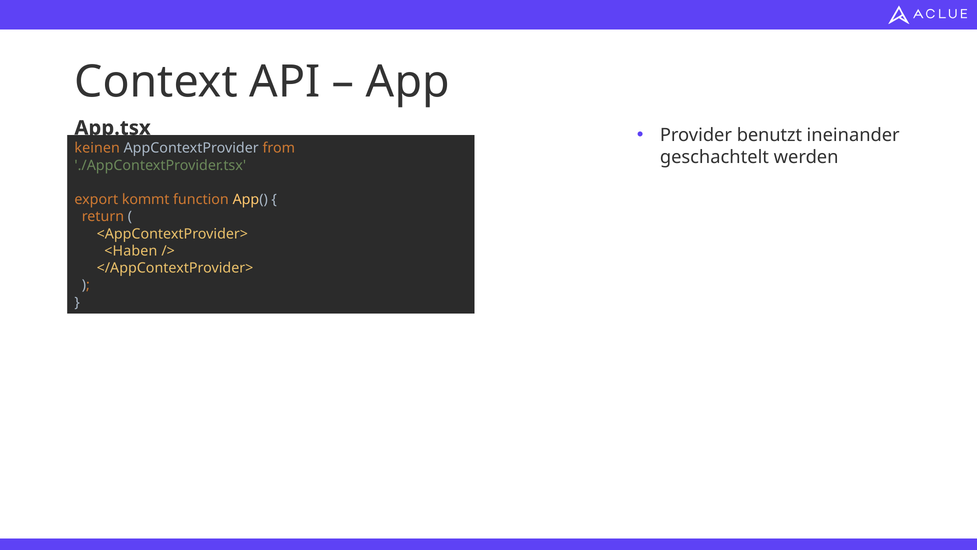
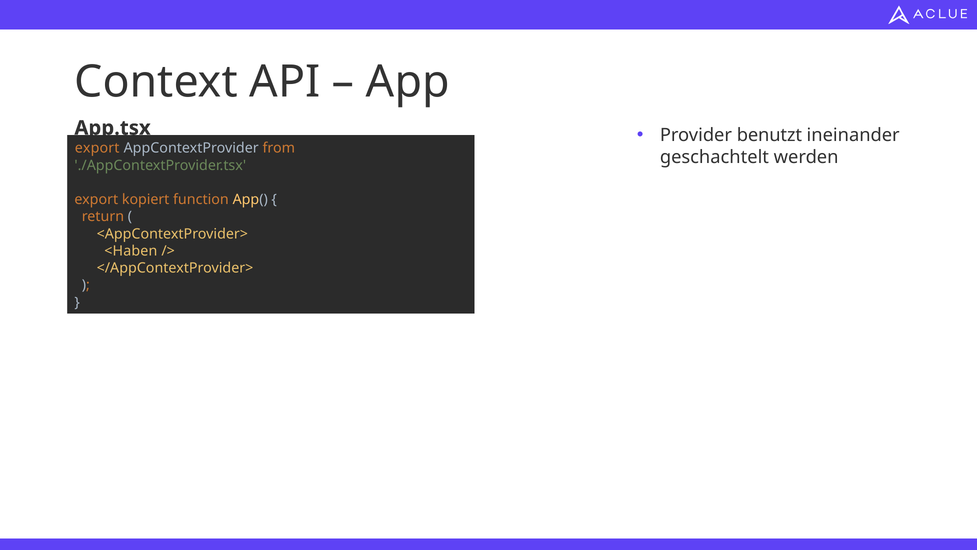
keinen: keinen -> export (97, 148)
kommt: kommt -> kopiert (146, 199)
